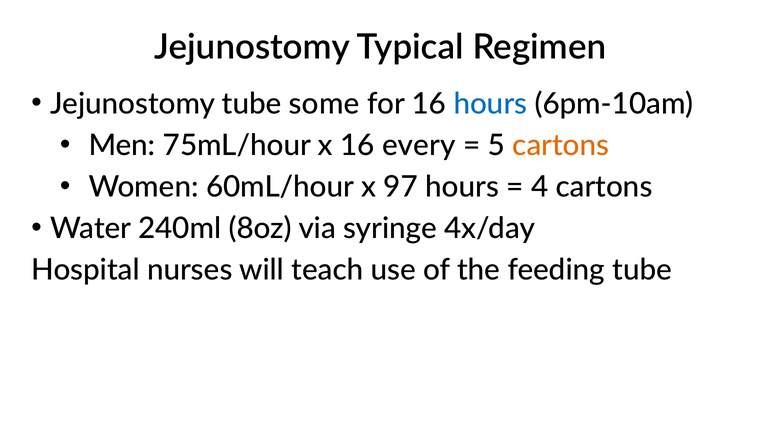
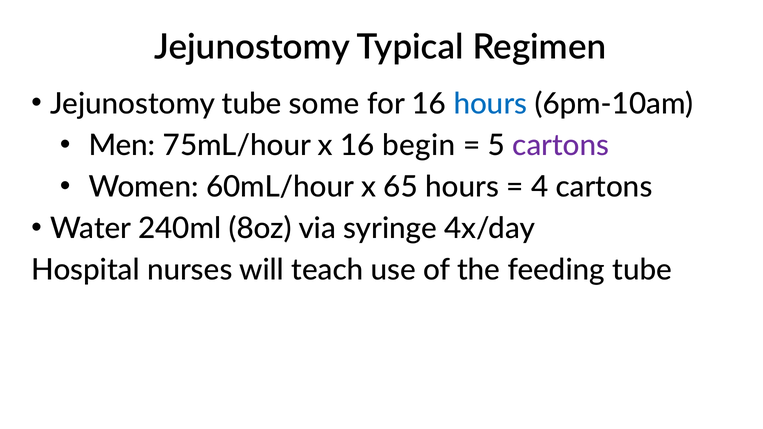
every: every -> begin (419, 145)
cartons colour: orange -> purple (561, 145)
97: 97 -> 65 (401, 187)
